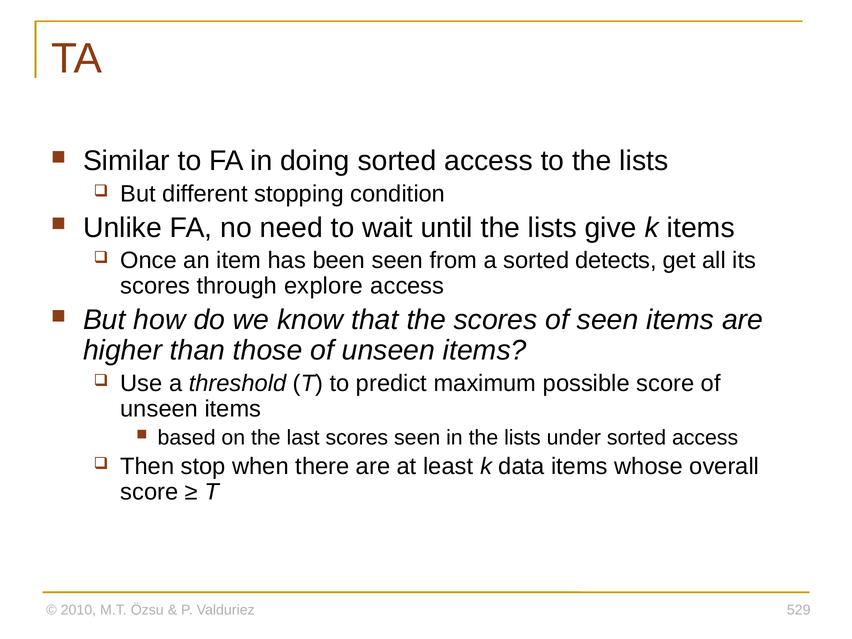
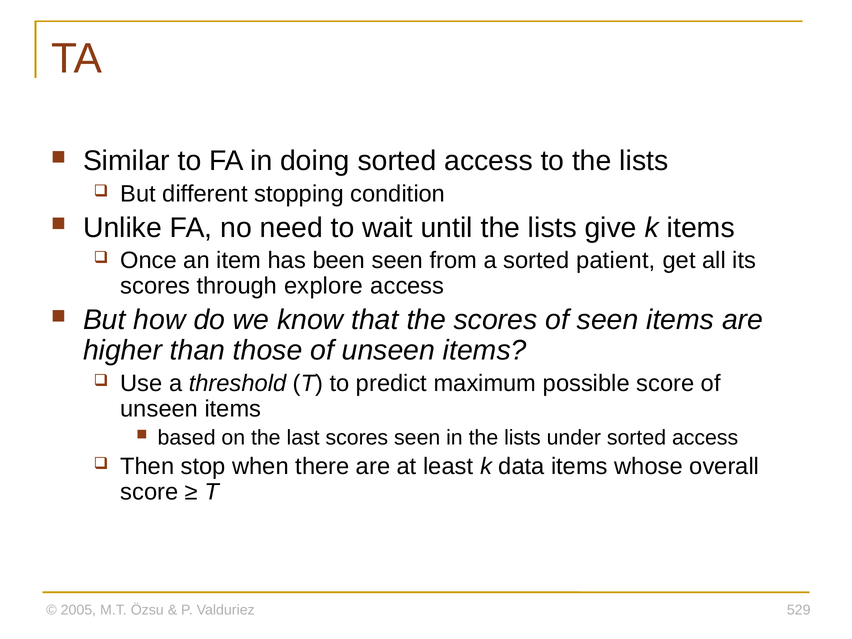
detects: detects -> patient (616, 261)
2010: 2010 -> 2005 (78, 610)
